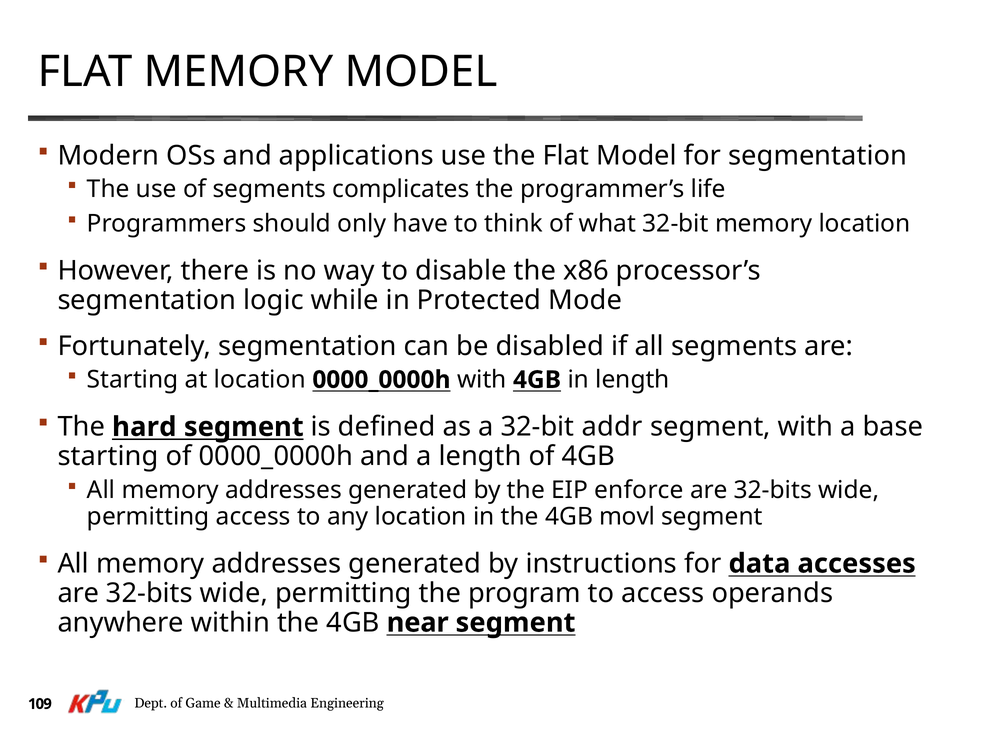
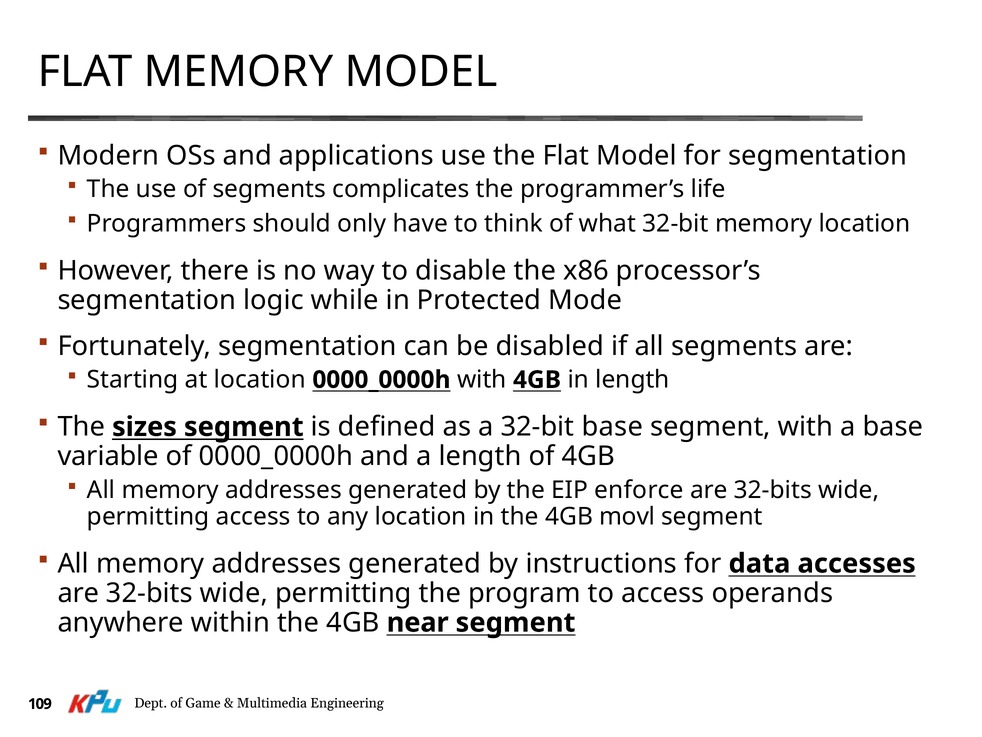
hard: hard -> sizes (144, 427)
32-bit addr: addr -> base (612, 427)
starting: starting -> variable (108, 456)
